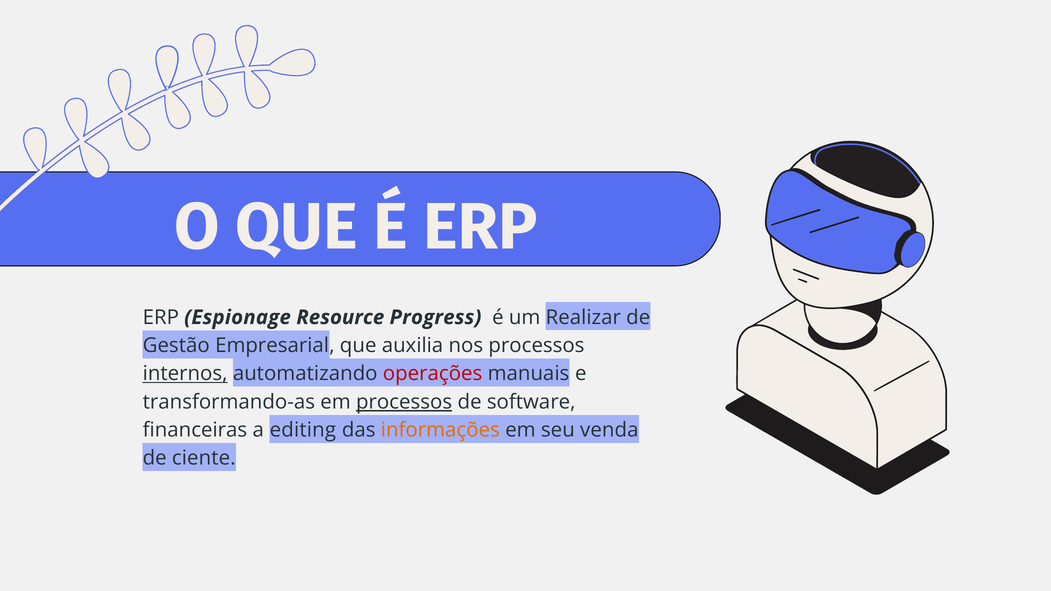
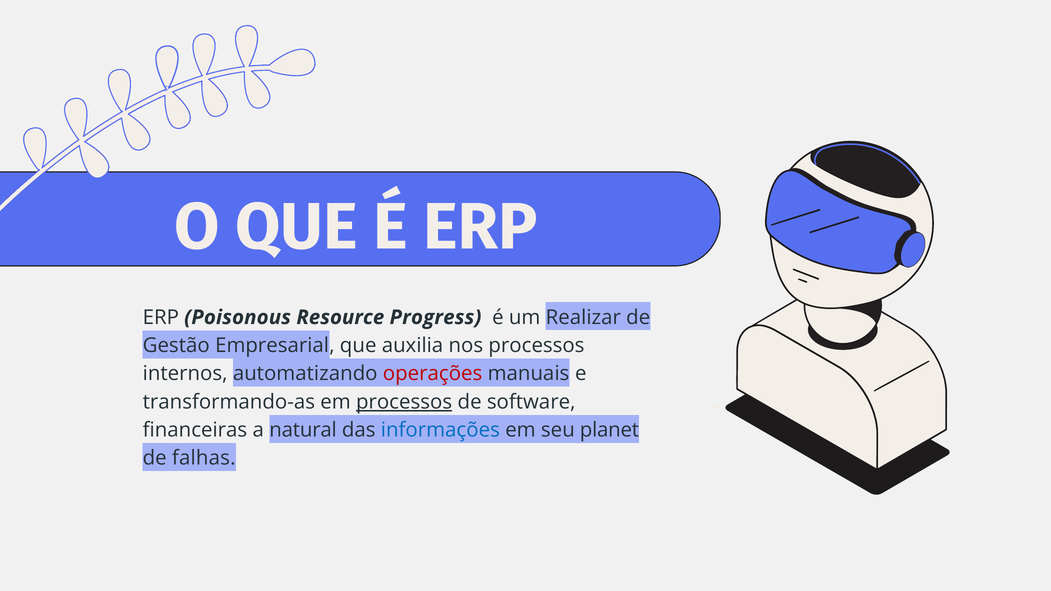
Espionage: Espionage -> Poisonous (238, 317)
internos underline: present -> none (185, 374)
editing: editing -> natural (303, 430)
informações colour: orange -> blue (440, 430)
venda: venda -> planet (609, 430)
ciente: ciente -> falhas (204, 458)
